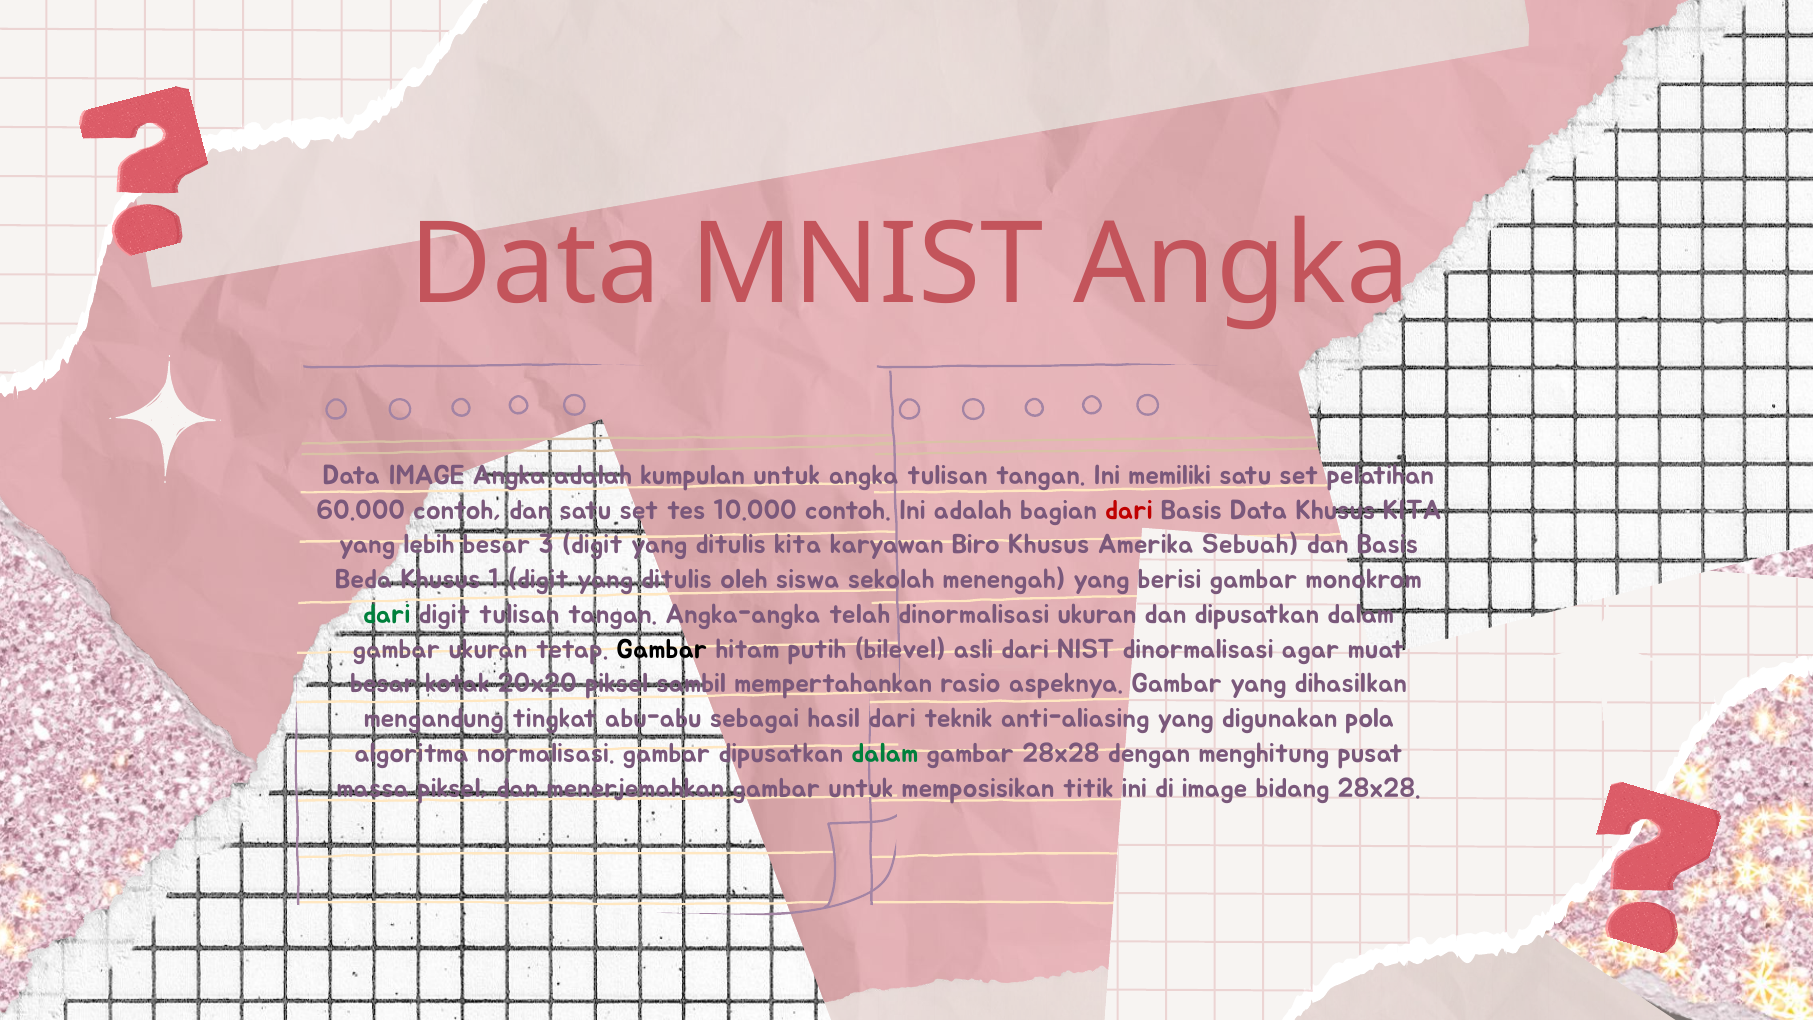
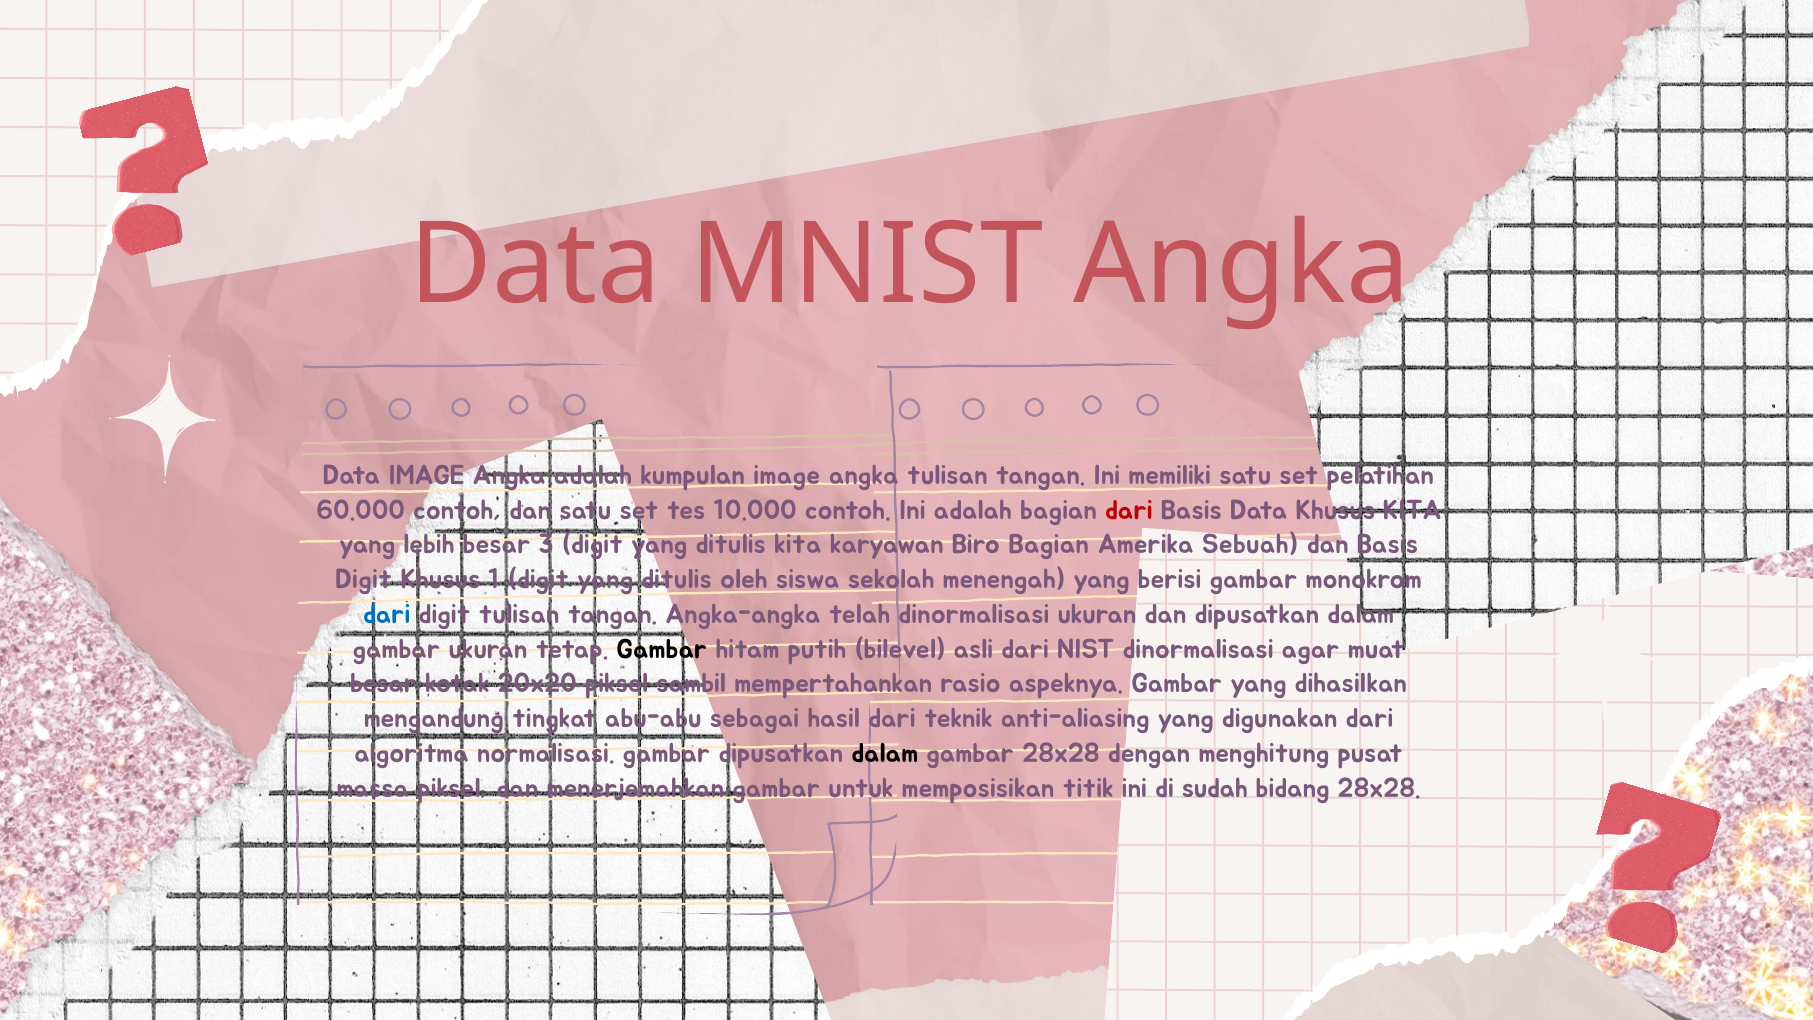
kumpulan untuk: untuk -> image (787, 475)
Biro Khusus: Khusus -> Bagian (1049, 545)
Beda: Beda -> Digit (364, 580)
dari colour: green -> blue (387, 614)
digunakan pola: pola -> dari (1370, 719)
dalam colour: green -> black (885, 753)
di image: image -> sudah (1215, 788)
